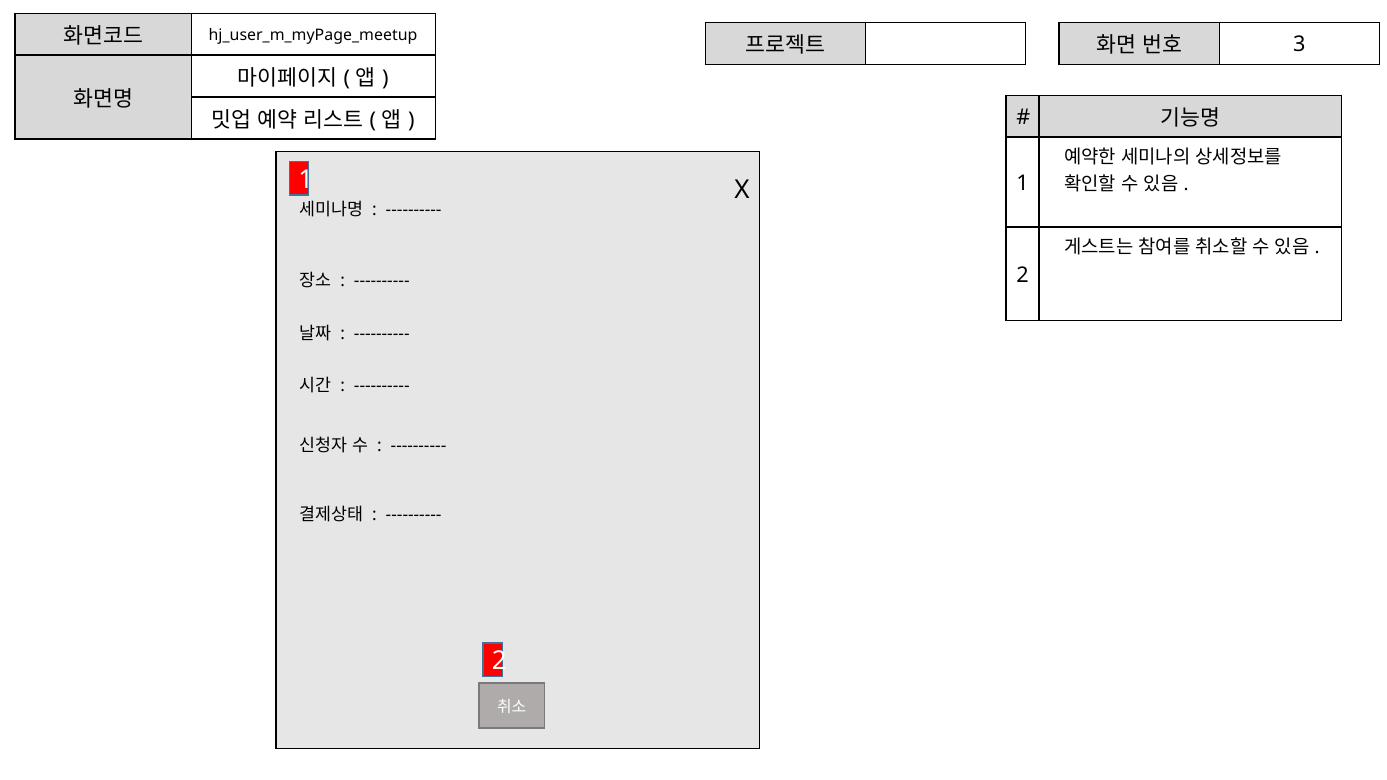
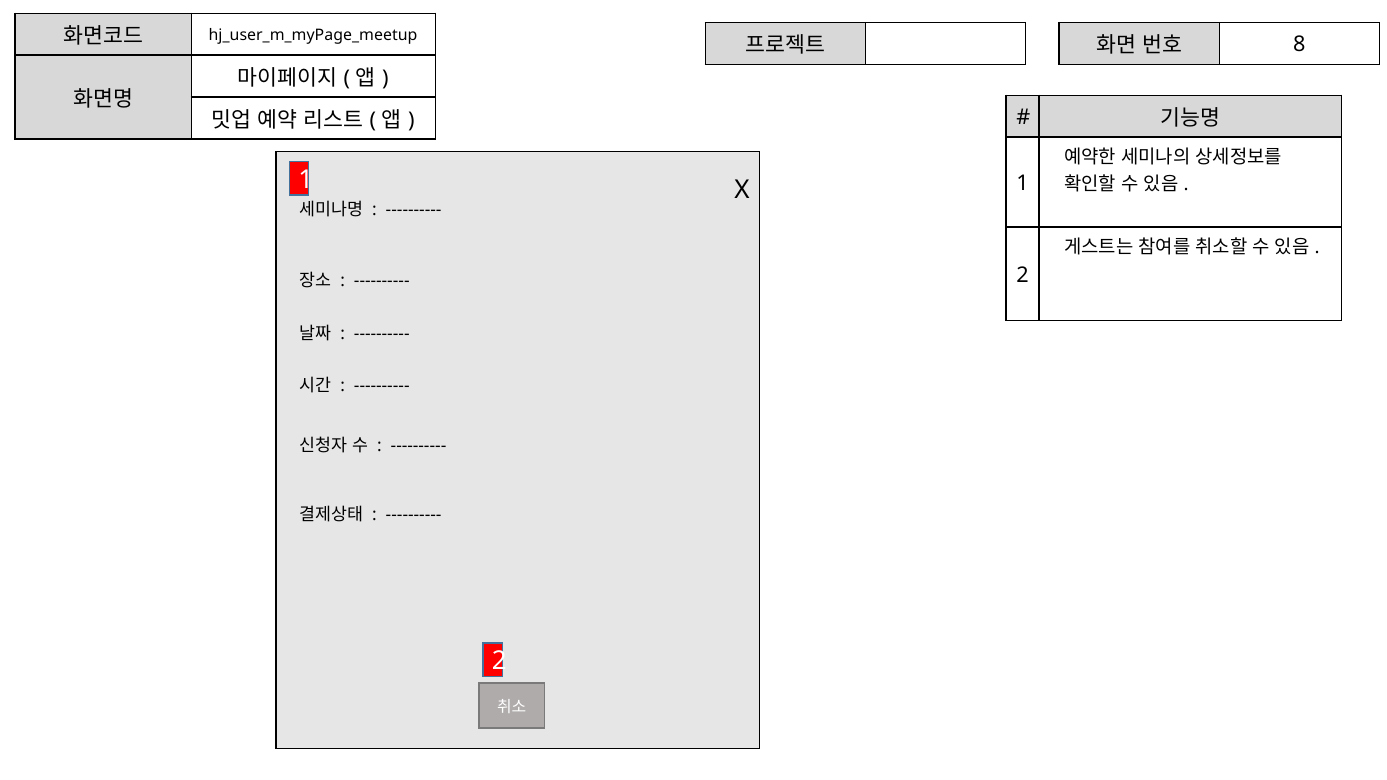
3: 3 -> 8 (1299, 45)
